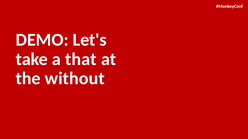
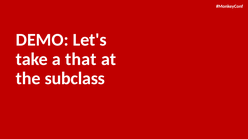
without: without -> subclass (75, 79)
